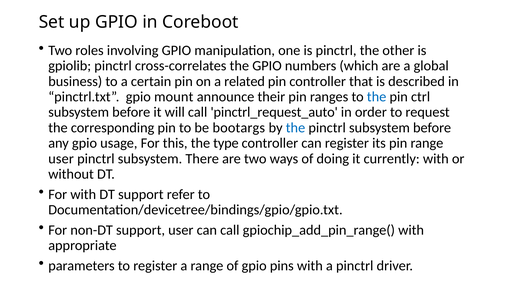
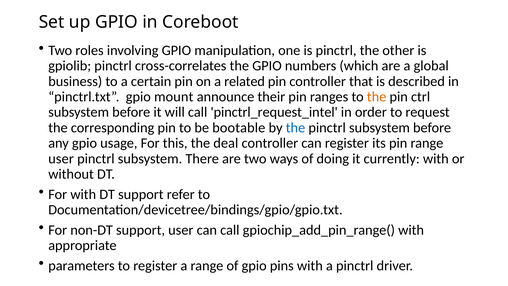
the colour: blue -> orange (377, 97)
pinctrl_request_auto: pinctrl_request_auto -> pinctrl_request_intel (274, 112)
bootargs: bootargs -> bootable (239, 128)
type: type -> deal (226, 143)
